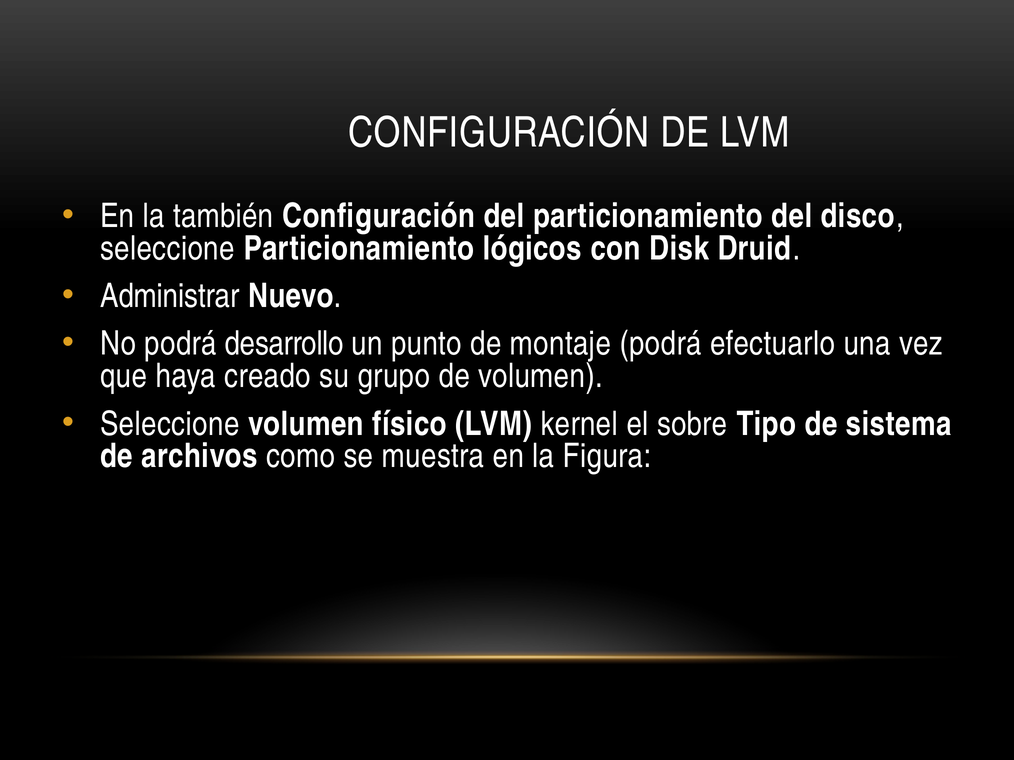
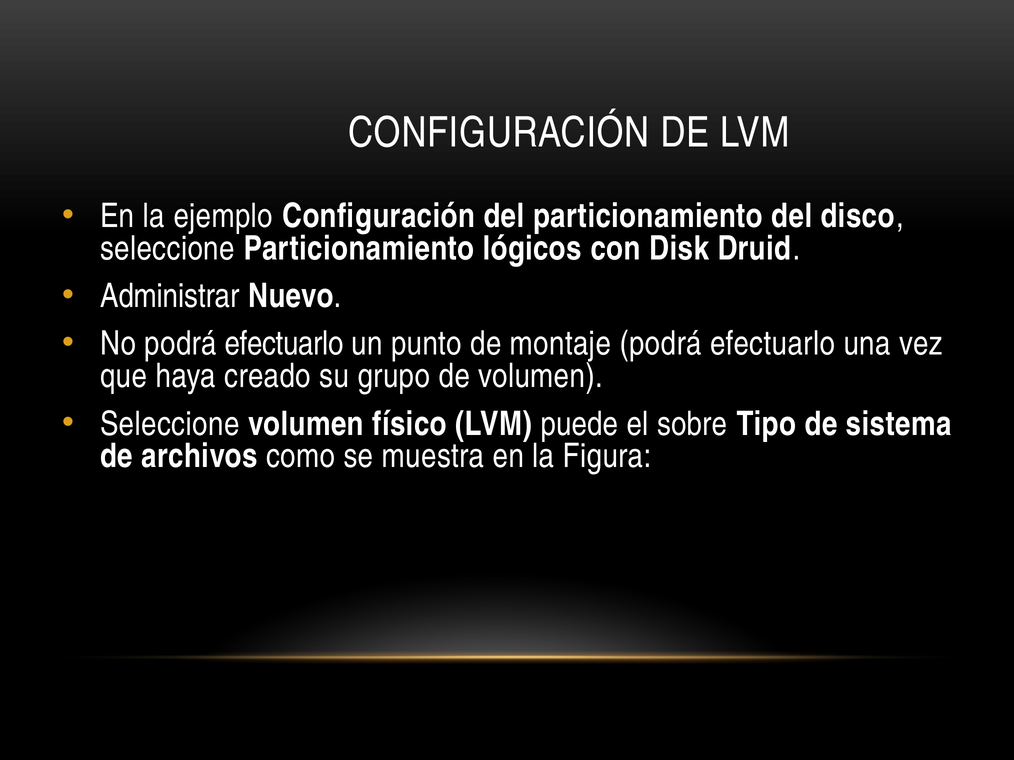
también: también -> ejemplo (223, 216)
No podrá desarrollo: desarrollo -> efectuarlo (284, 344)
kernel: kernel -> puede (579, 424)
